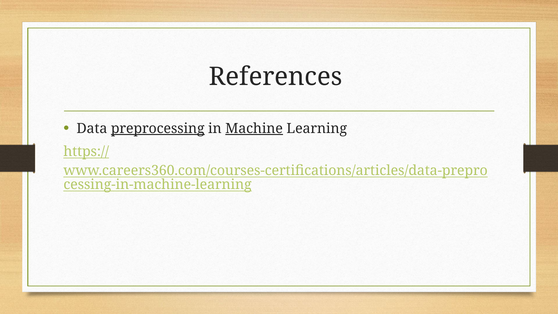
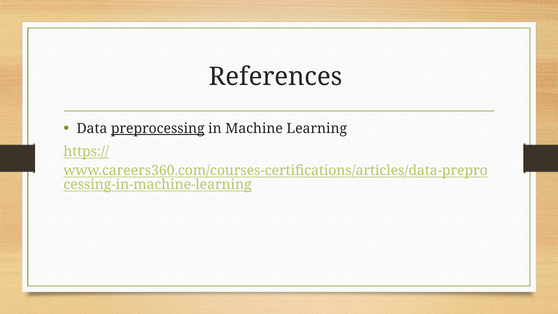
Machine underline: present -> none (254, 128)
